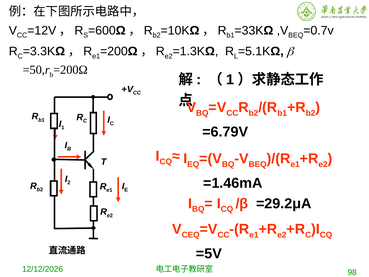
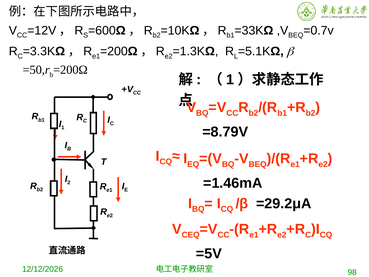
=6.79V: =6.79V -> =8.79V (225, 132)
